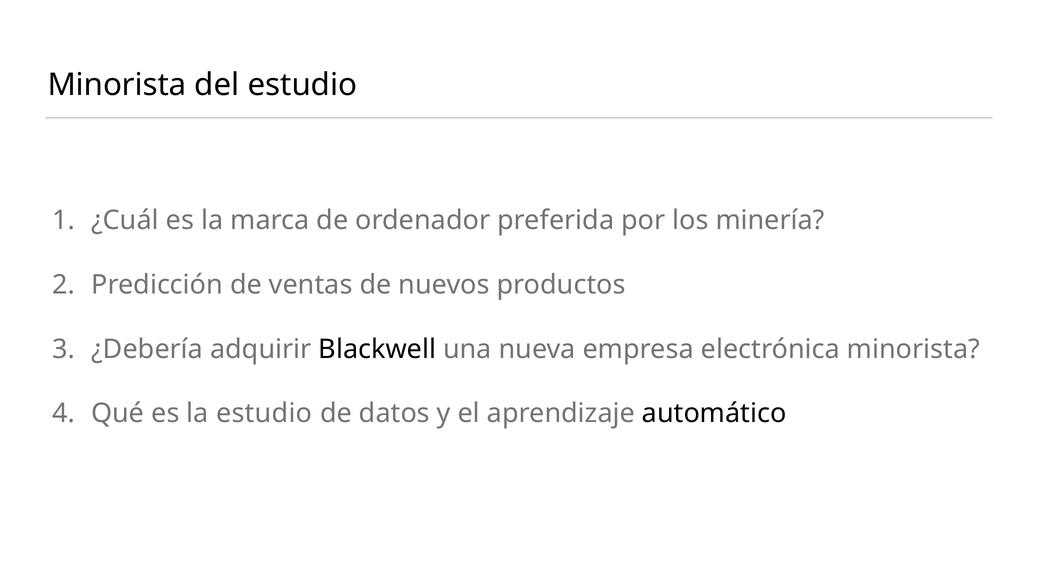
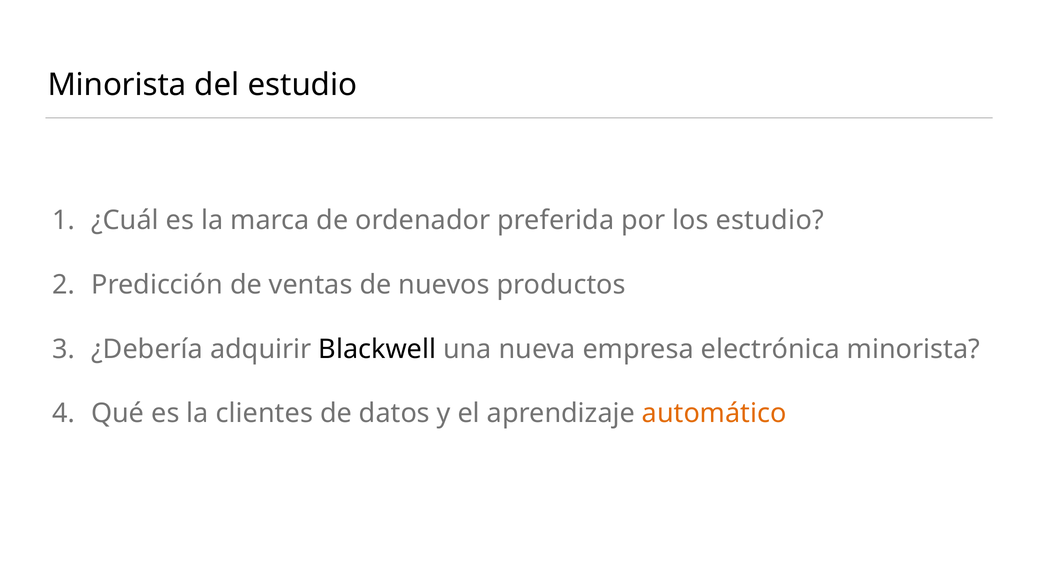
los minería: minería -> estudio (770, 220)
la estudio: estudio -> clientes (264, 413)
automático colour: black -> orange (714, 413)
